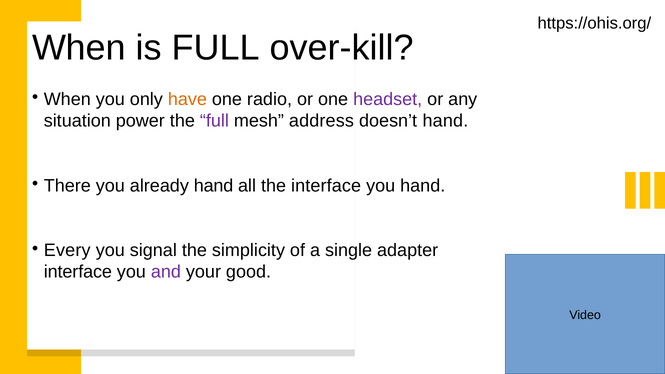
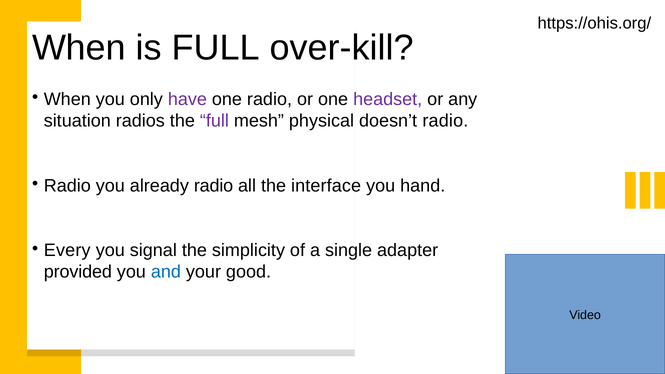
have colour: orange -> purple (187, 99)
power: power -> radios (140, 121)
address: address -> physical (322, 121)
doesn’t hand: hand -> radio (445, 121)
There: There -> Radio (67, 186)
already hand: hand -> radio (214, 186)
interface: interface -> provided (78, 272)
and colour: purple -> blue (166, 272)
